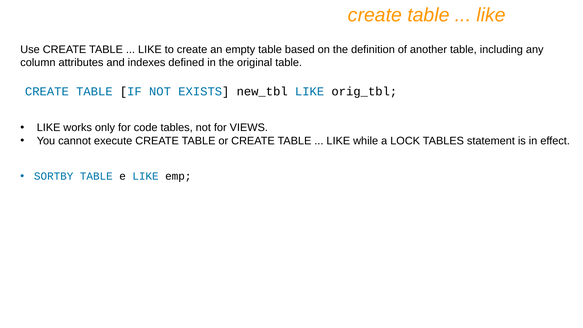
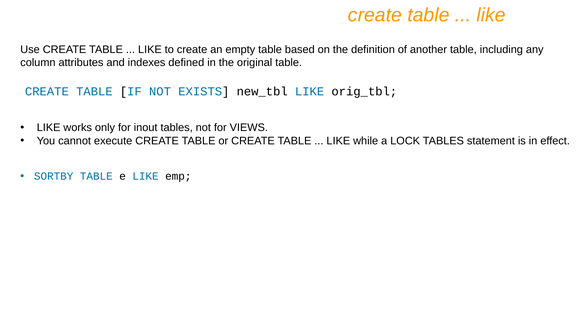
code: code -> inout (146, 128)
